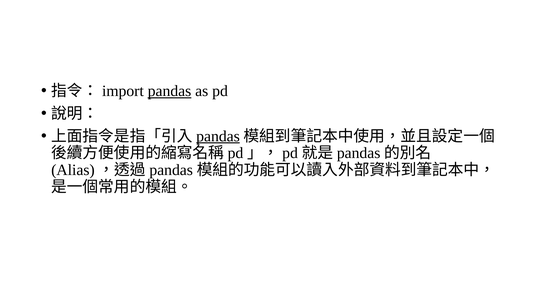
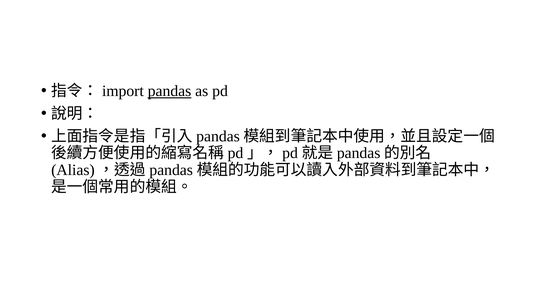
pandas underline: present -> none (218, 136)
